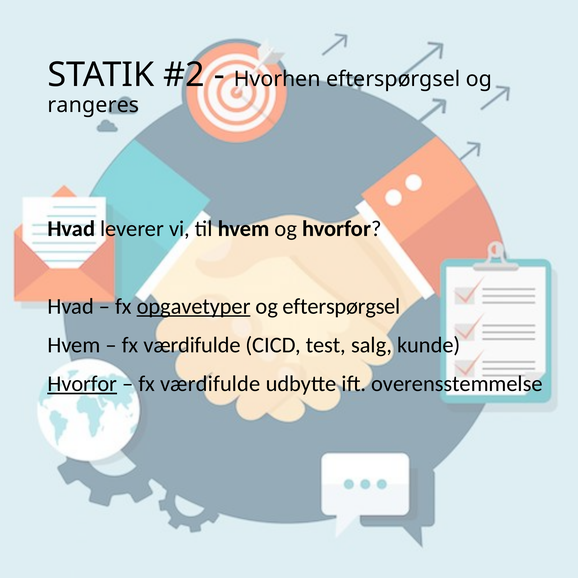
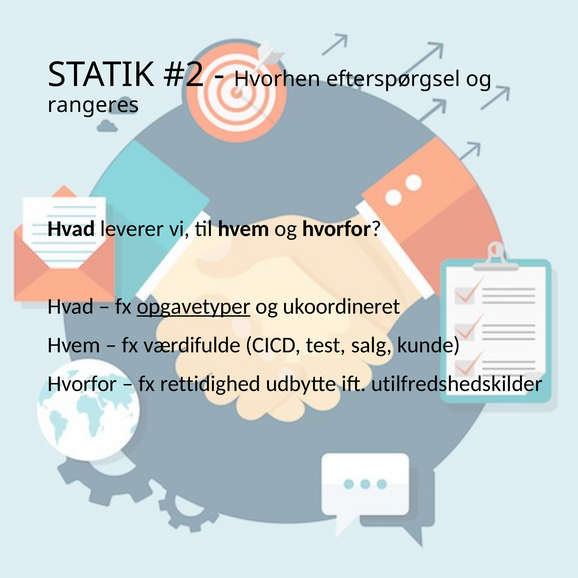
og efterspørgsel: efterspørgsel -> ukoordineret (342, 306)
Hvorfor underline: present -> none (82, 384)
værdifulde: værdifulde -> rettidighed (210, 384)
overensstemmelse: overensstemmelse -> utilfredshedskilder (457, 384)
